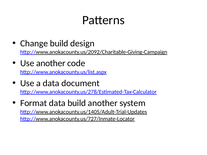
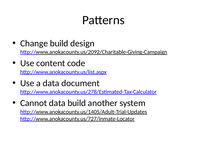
Use another: another -> content (51, 63)
Format: Format -> Cannot (34, 103)
